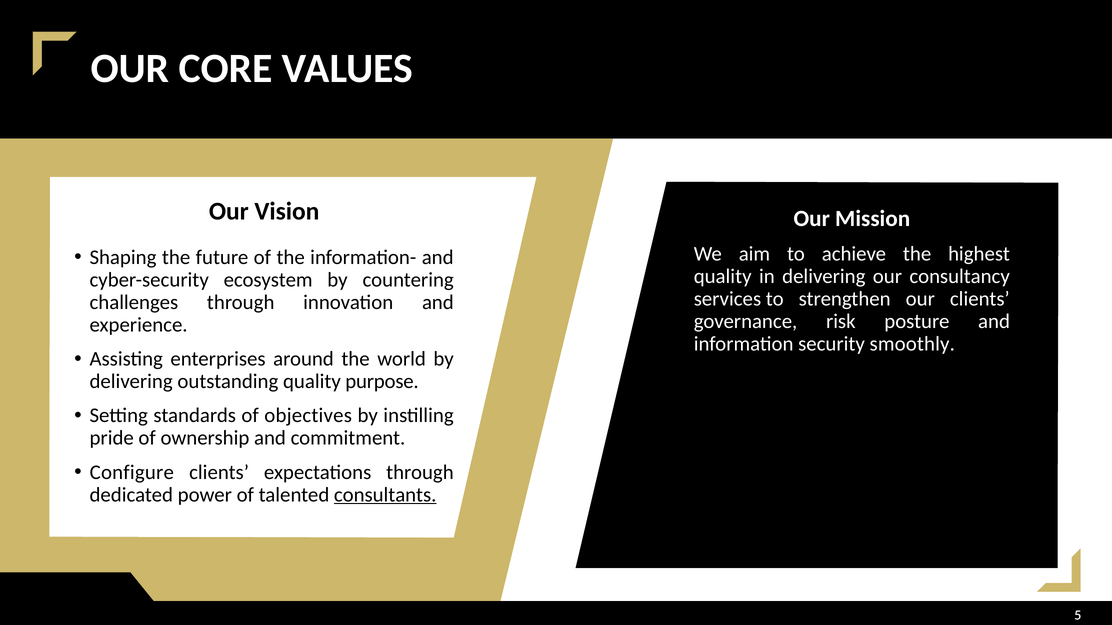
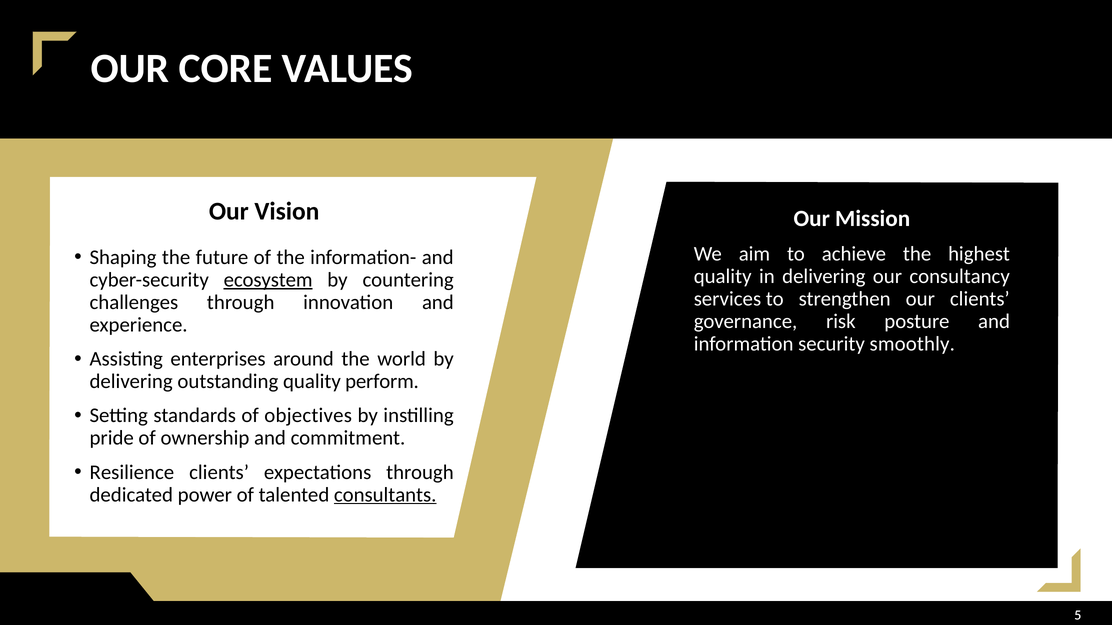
ecosystem underline: none -> present (268, 280)
purpose: purpose -> perform (382, 382)
Configure: Configure -> Resilience (132, 473)
